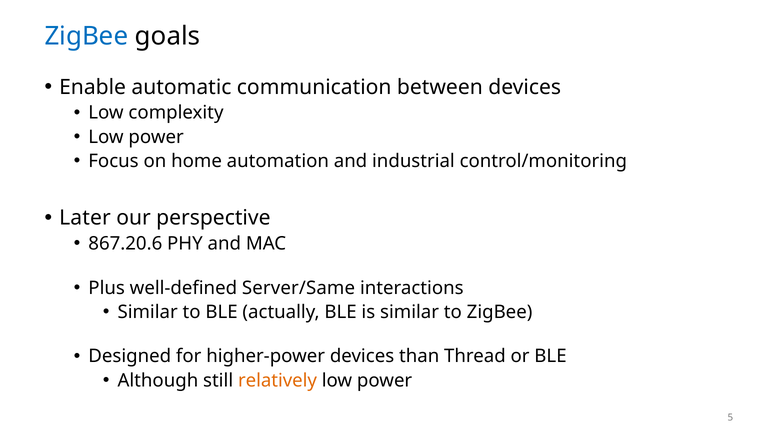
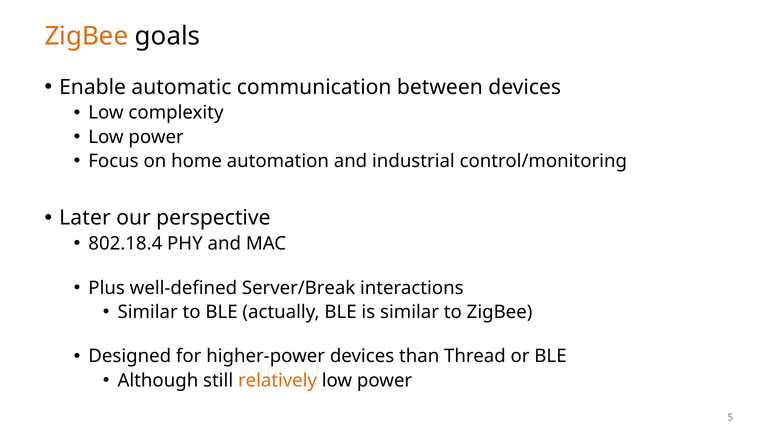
ZigBee colour: blue -> orange (86, 36)
867.20.6: 867.20.6 -> 802.18.4 (125, 243)
Server/Same: Server/Same -> Server/Break (299, 288)
